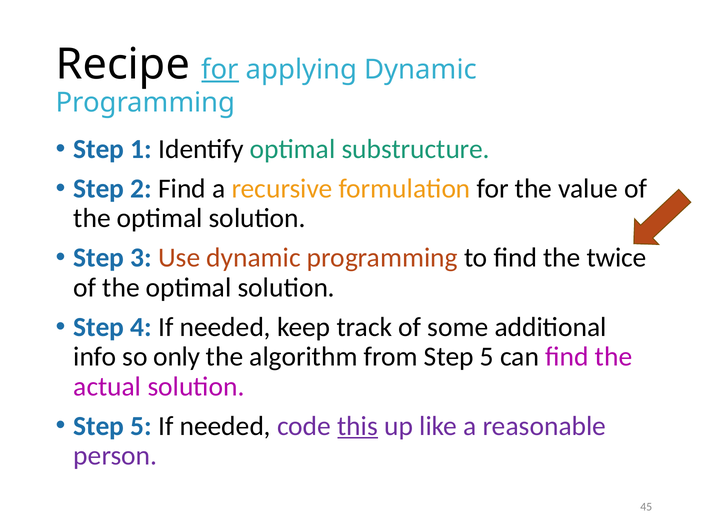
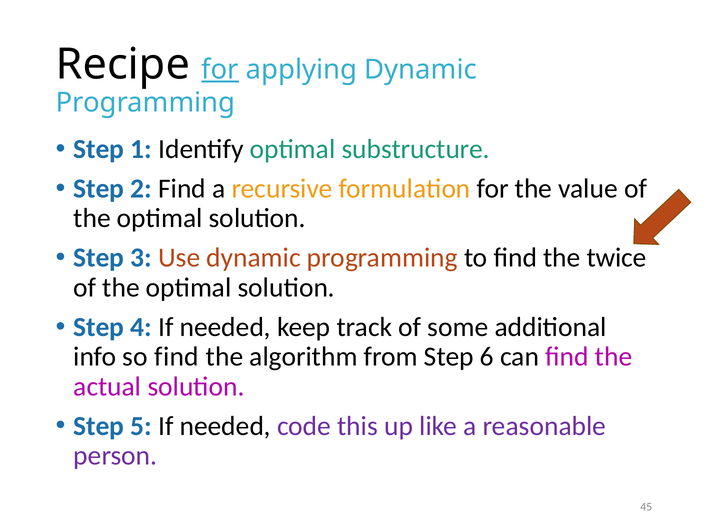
so only: only -> find (177, 357)
from Step 5: 5 -> 6 (487, 357)
this underline: present -> none (358, 426)
